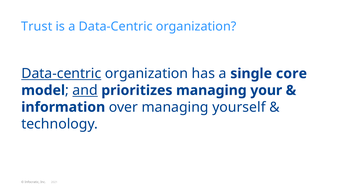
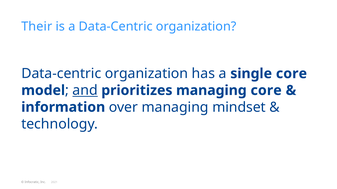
Trust: Trust -> Their (37, 27)
Data-centric underline: present -> none (61, 74)
managing your: your -> core (266, 91)
yourself: yourself -> mindset (239, 107)
